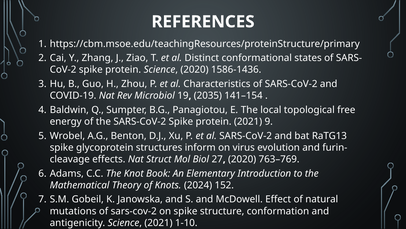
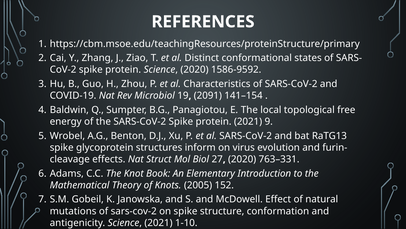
1586-1436: 1586-1436 -> 1586-9592 (236, 70)
2035: 2035 -> 2091 (208, 95)
763–769: 763–769 -> 763–331 (279, 159)
2024: 2024 -> 2005 (198, 185)
